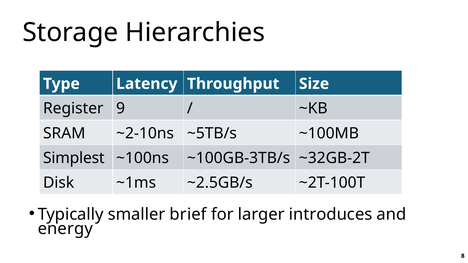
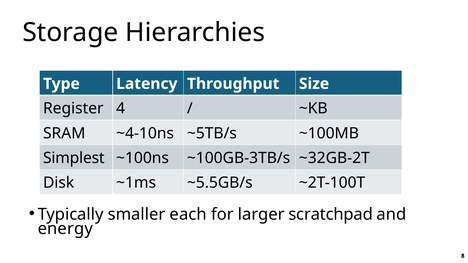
9: 9 -> 4 (121, 109)
~2-10ns: ~2-10ns -> ~4-10ns (145, 133)
~2.5GB/s: ~2.5GB/s -> ~5.5GB/s (220, 183)
brief: brief -> each (188, 215)
introduces: introduces -> scratchpad (331, 215)
